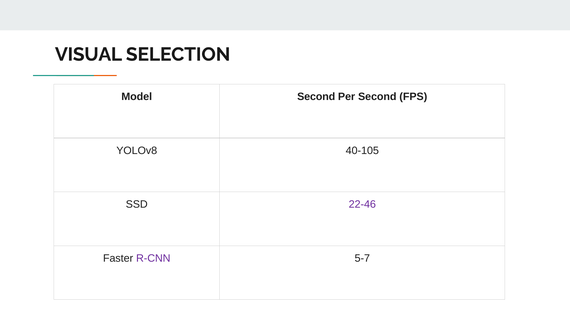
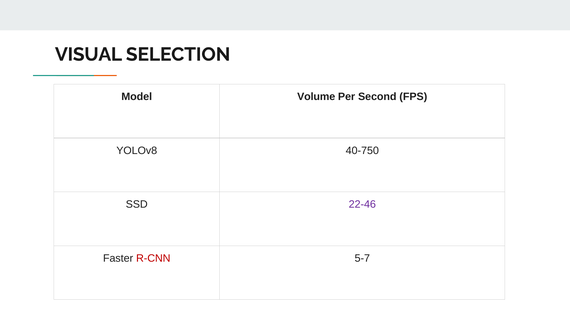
Model Second: Second -> Volume (316, 97)
40-105: 40-105 -> 40-750 (362, 151)
R-CNN colour: purple -> red (153, 259)
